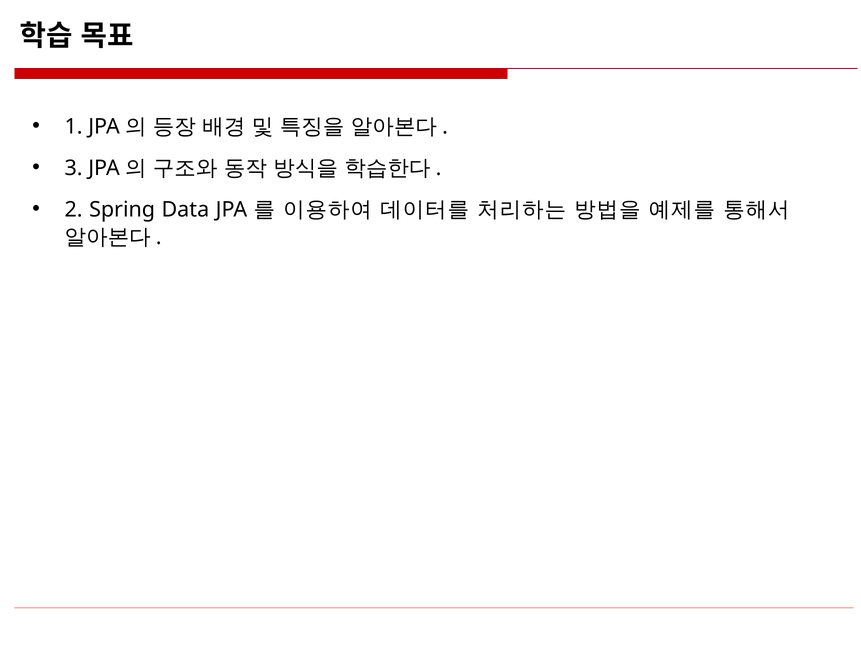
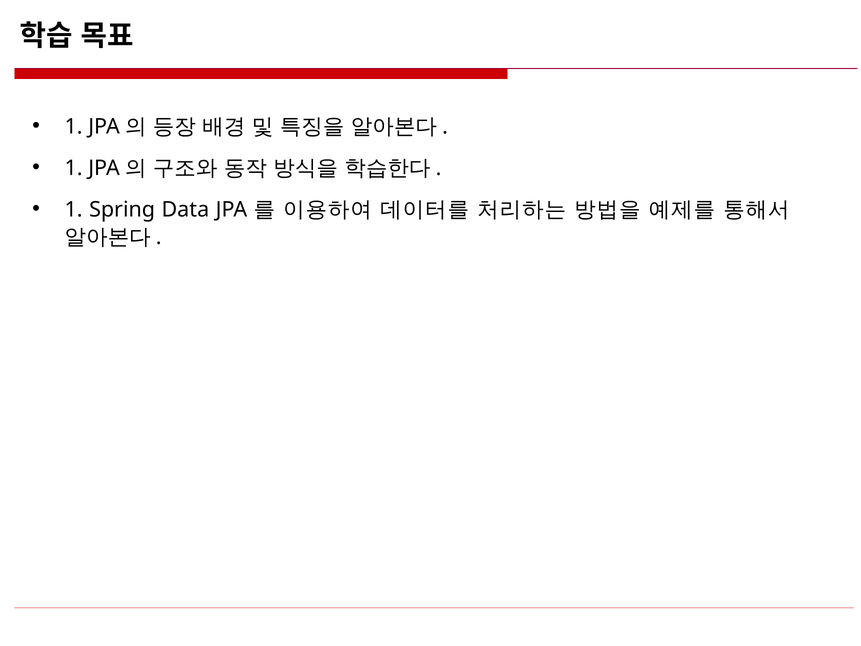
3: 3 -> 1 (74, 168)
2: 2 -> 1 (74, 209)
